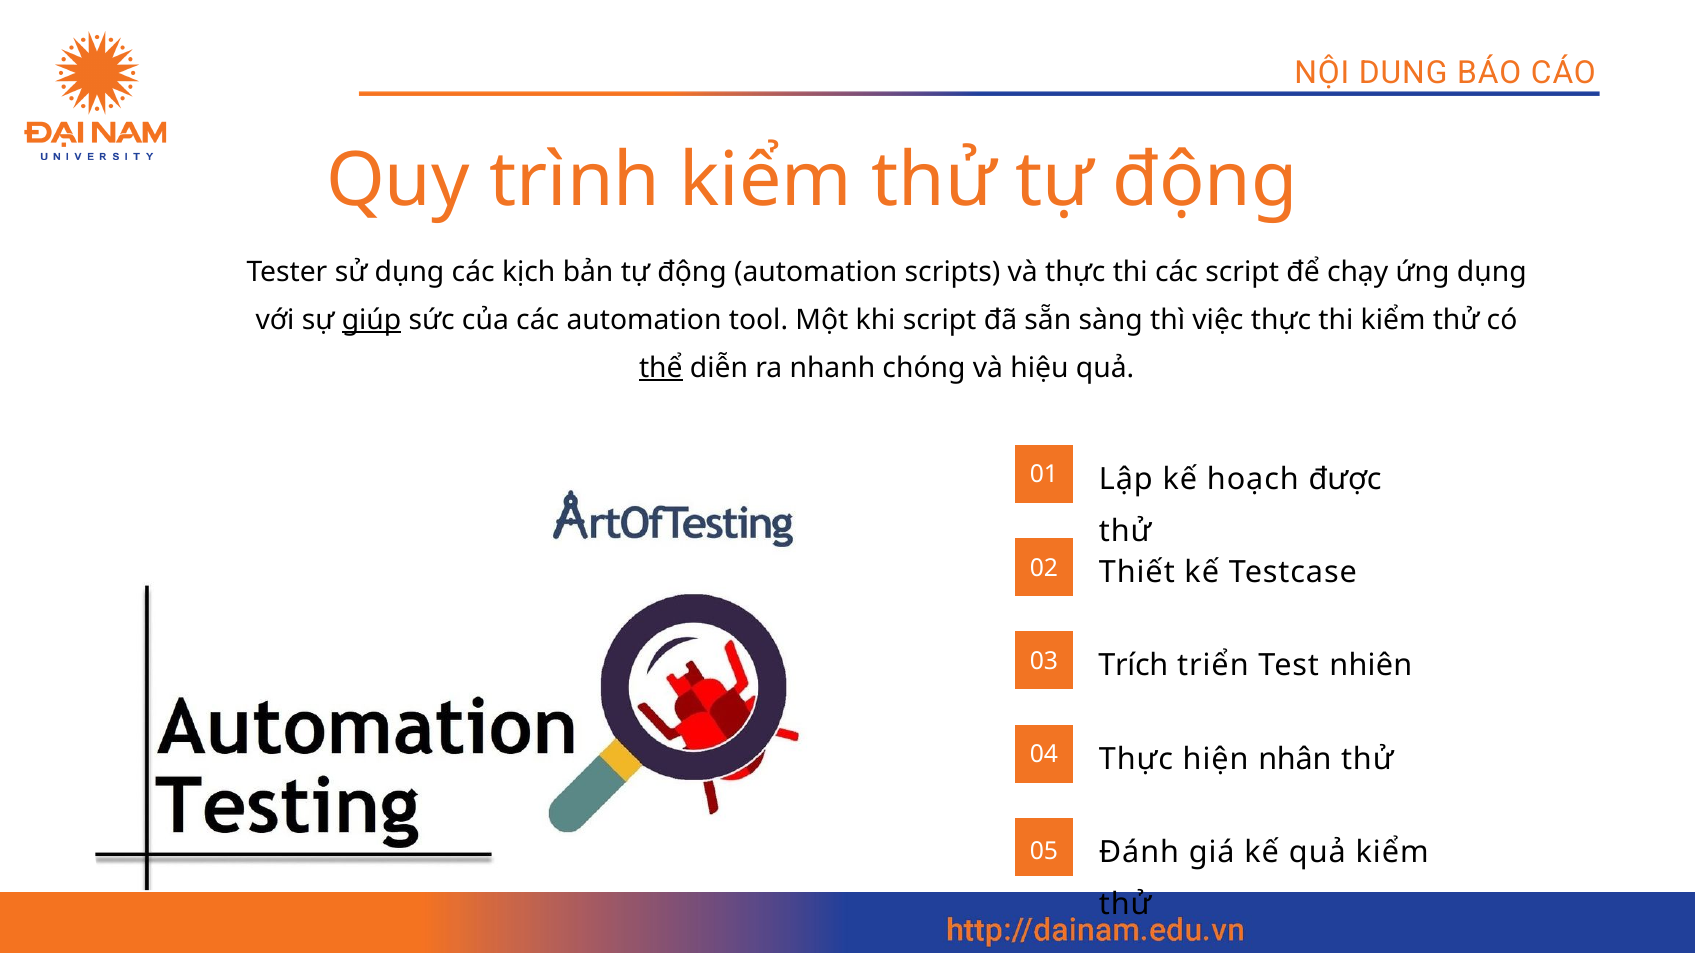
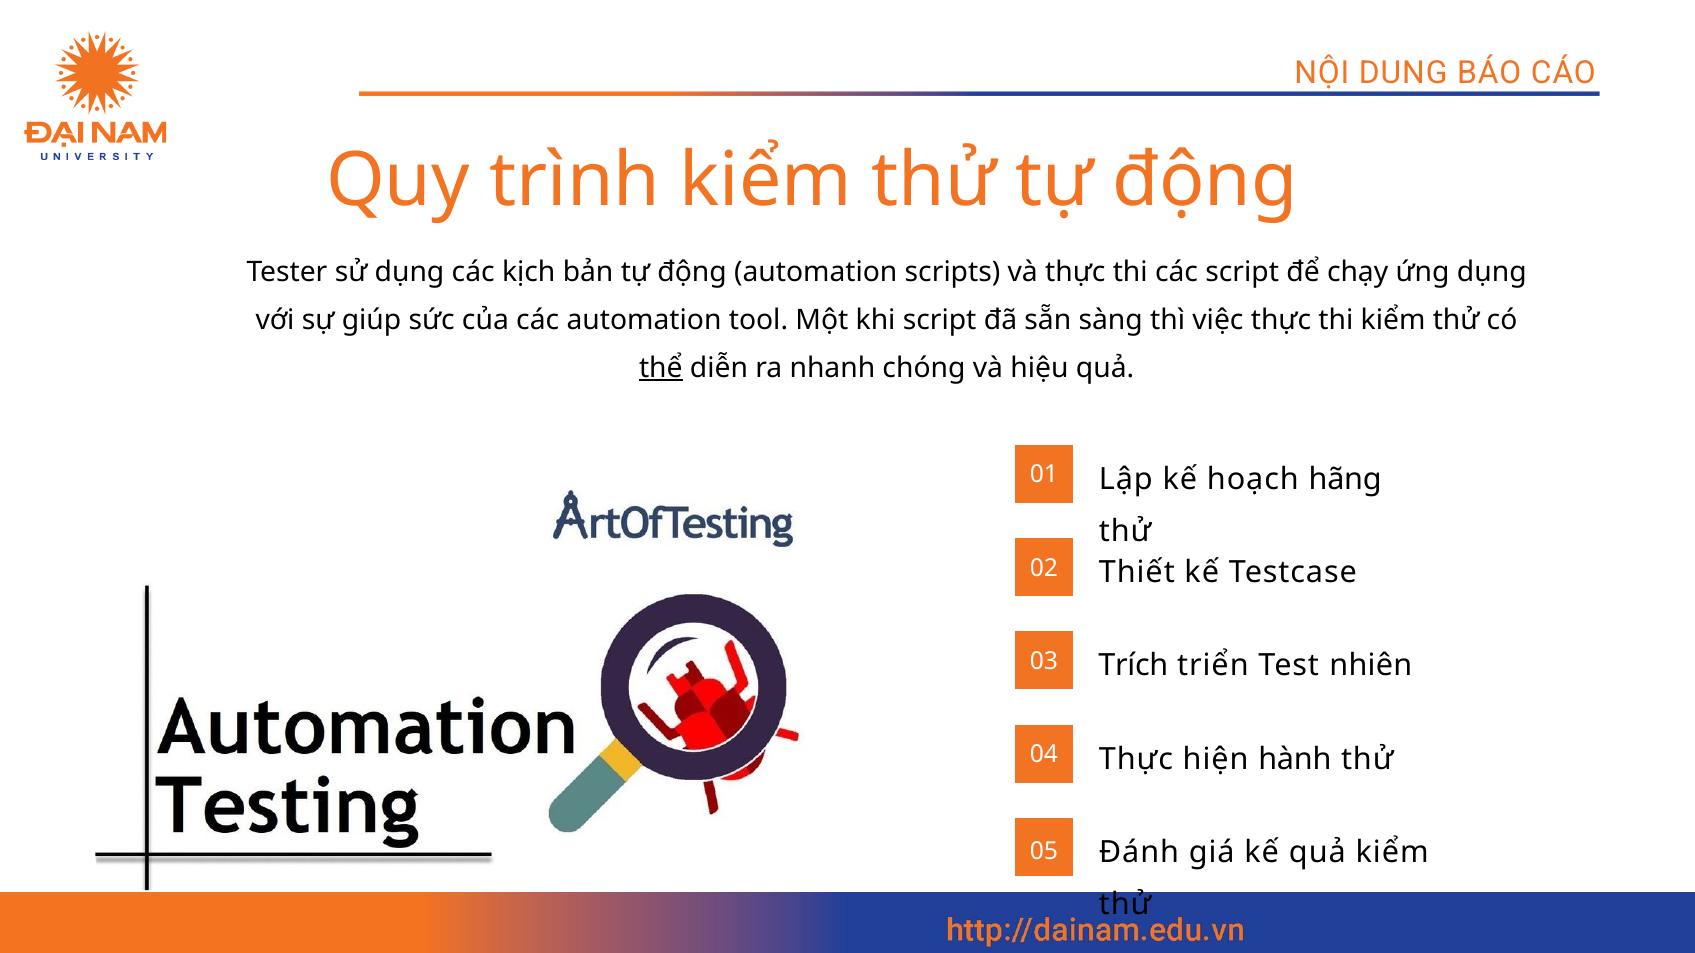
giúp underline: present -> none (372, 320)
được: được -> hãng (1345, 479)
nhân: nhân -> hành (1295, 759)
